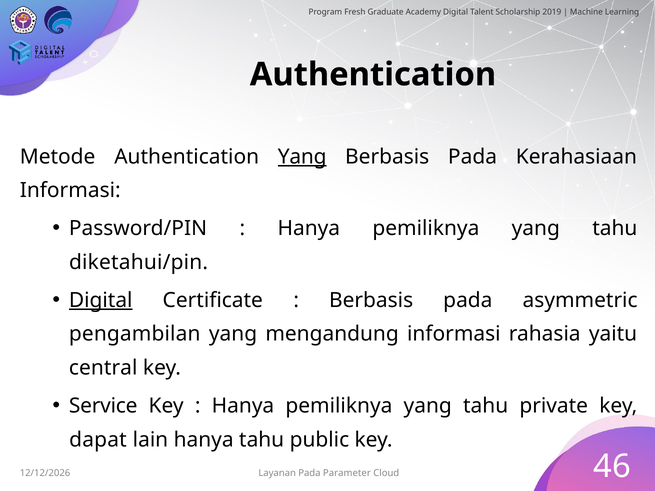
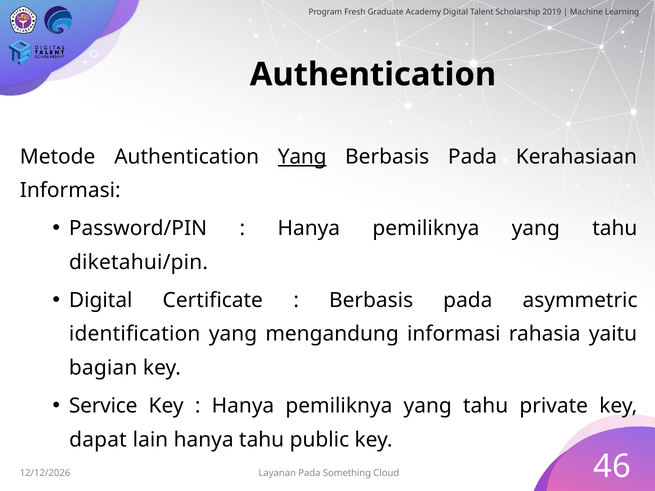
Digital underline: present -> none (101, 300)
pengambilan: pengambilan -> identification (135, 334)
central: central -> bagian (103, 368)
Parameter: Parameter -> Something (347, 473)
